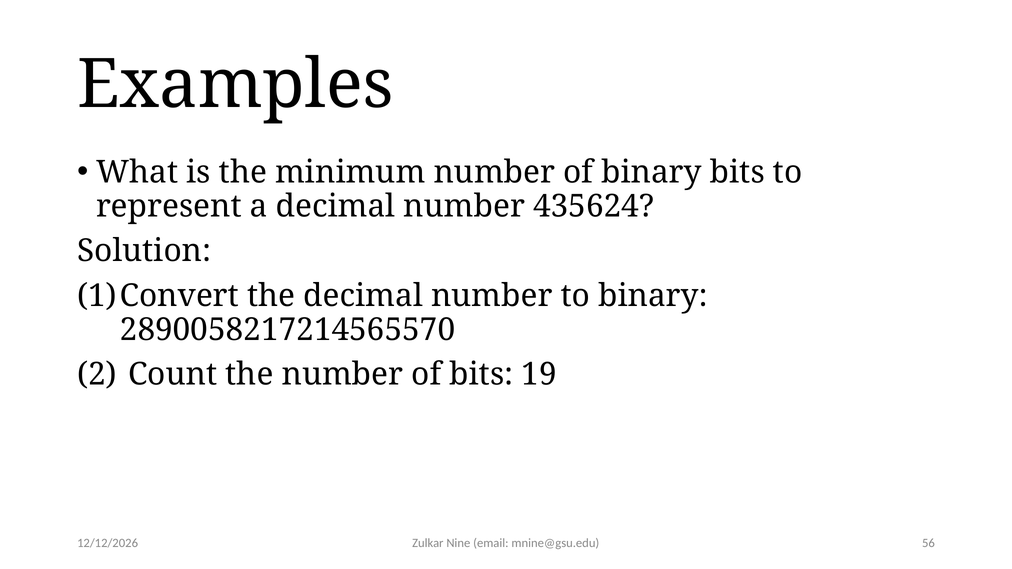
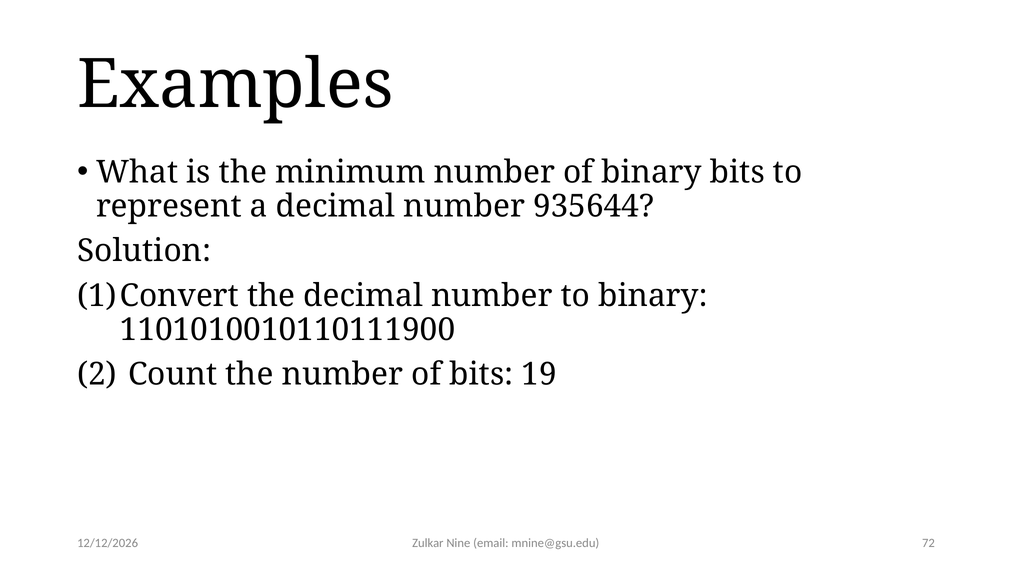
435624: 435624 -> 935644 (594, 206)
2890058217214565570: 2890058217214565570 -> 1101010010110111900 (288, 330)
56: 56 -> 72 (928, 543)
